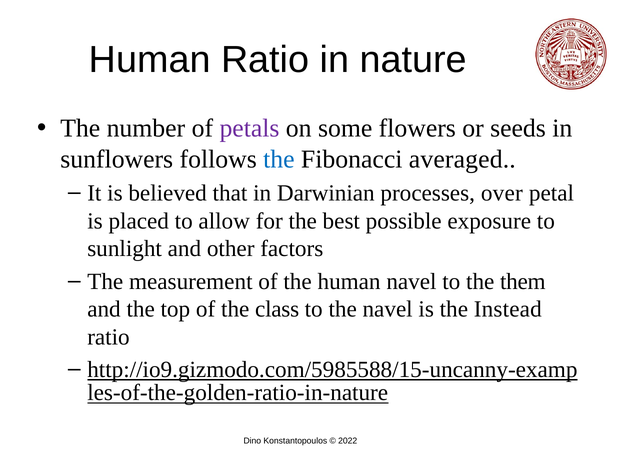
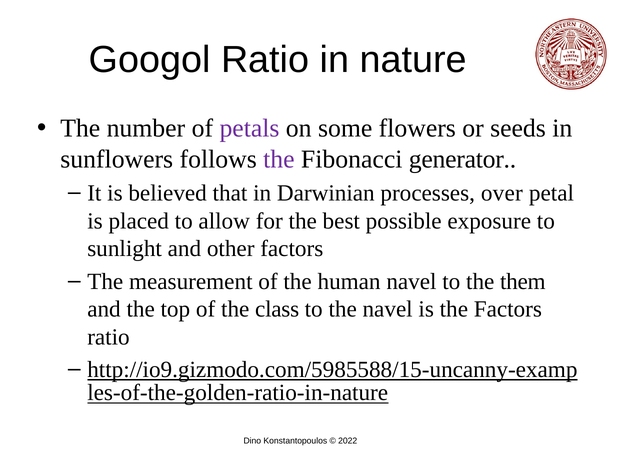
Human: Human -> Googol (150, 60)
the colour: blue -> purple (279, 159)
averaged: averaged -> generator (463, 159)
the Instead: Instead -> Factors (508, 310)
